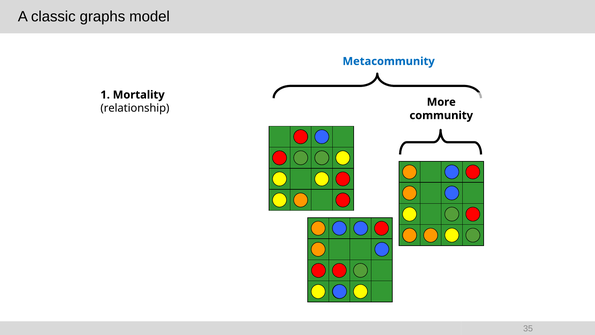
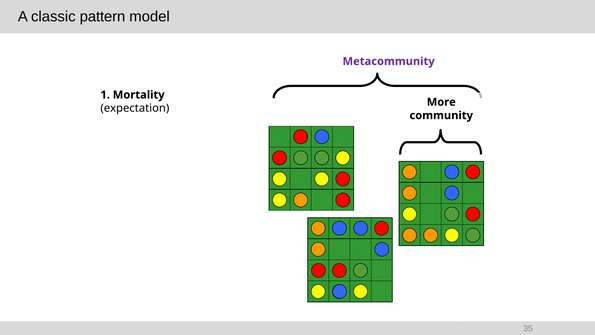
graphs: graphs -> pattern (103, 17)
Metacommunity colour: blue -> purple (389, 61)
relationship: relationship -> expectation (135, 108)
